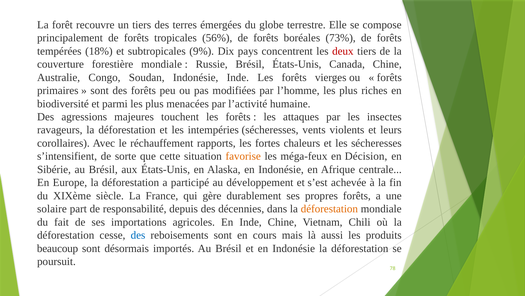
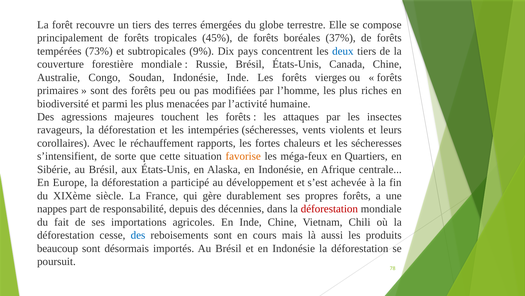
56%: 56% -> 45% (217, 38)
73%: 73% -> 37% (341, 38)
18%: 18% -> 73% (99, 51)
deux colour: red -> blue (343, 51)
Décision: Décision -> Quartiers (366, 156)
solaire: solaire -> nappes (52, 209)
déforestation colour: orange -> red (329, 209)
